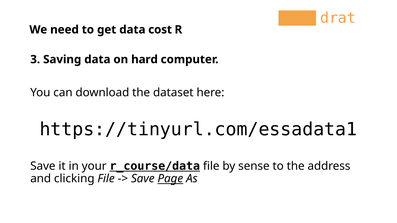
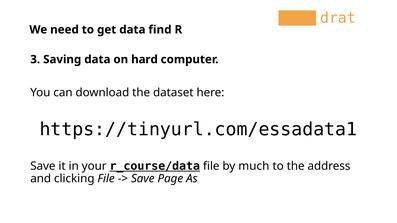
cost: cost -> find (160, 30)
sense: sense -> much (254, 166)
Page underline: present -> none (170, 179)
